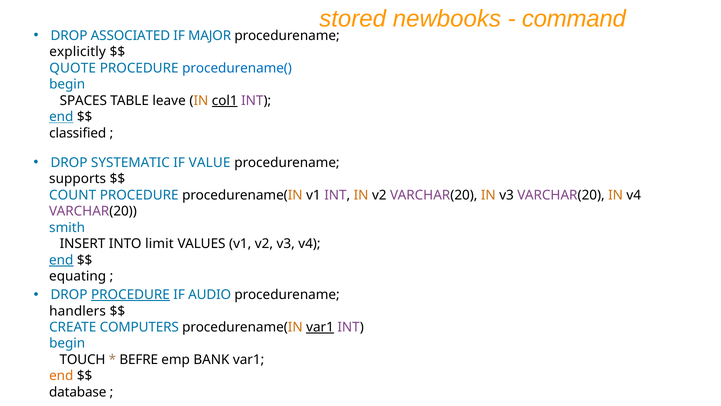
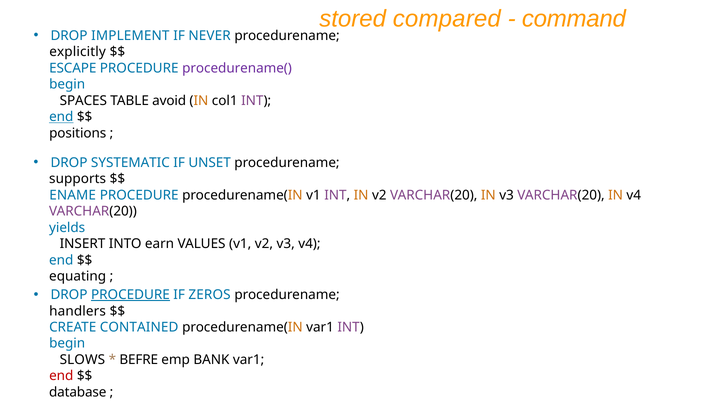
newbooks: newbooks -> compared (447, 19)
ASSOCIATED: ASSOCIATED -> IMPLEMENT (130, 36)
MAJOR: MAJOR -> NEVER (210, 36)
QUOTE: QUOTE -> ESCAPE (73, 68)
procedurename( colour: blue -> purple (237, 68)
leave: leave -> avoid (169, 101)
col1 underline: present -> none (225, 101)
classified: classified -> positions (78, 133)
VALUE: VALUE -> UNSET (210, 162)
COUNT: COUNT -> ENAME (73, 195)
smith: smith -> yields (67, 227)
limit: limit -> earn (160, 244)
end underline: present -> none (61, 260)
AUDIO: AUDIO -> ZEROS (210, 294)
COMPUTERS: COMPUTERS -> CONTAINED (139, 327)
var1 underline: present -> none (320, 327)
TOUCH: TOUCH -> SLOWS (82, 359)
end colour: orange -> red (61, 376)
